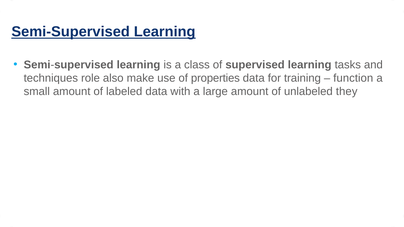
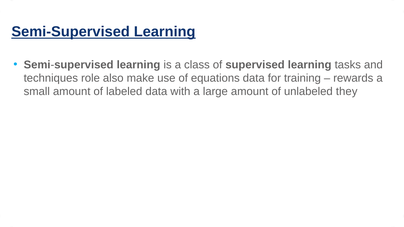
properties: properties -> equations (215, 78)
function: function -> rewards (353, 78)
